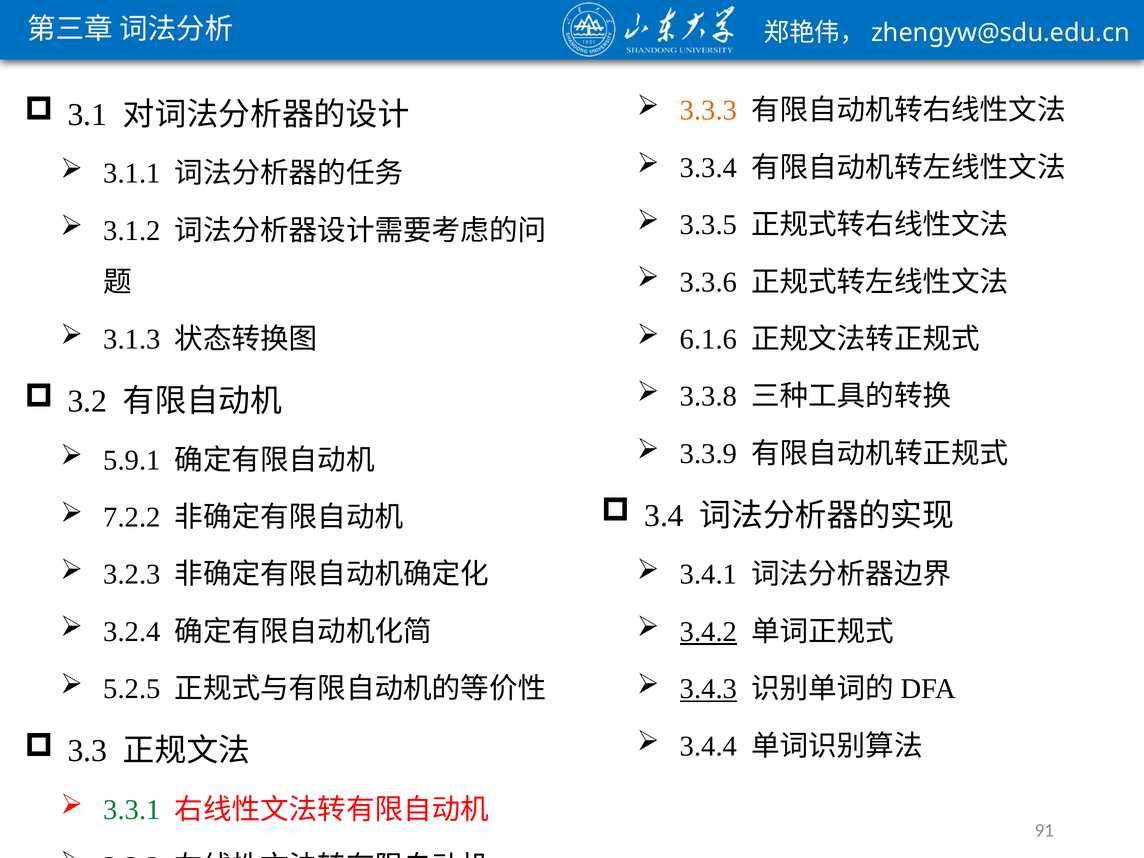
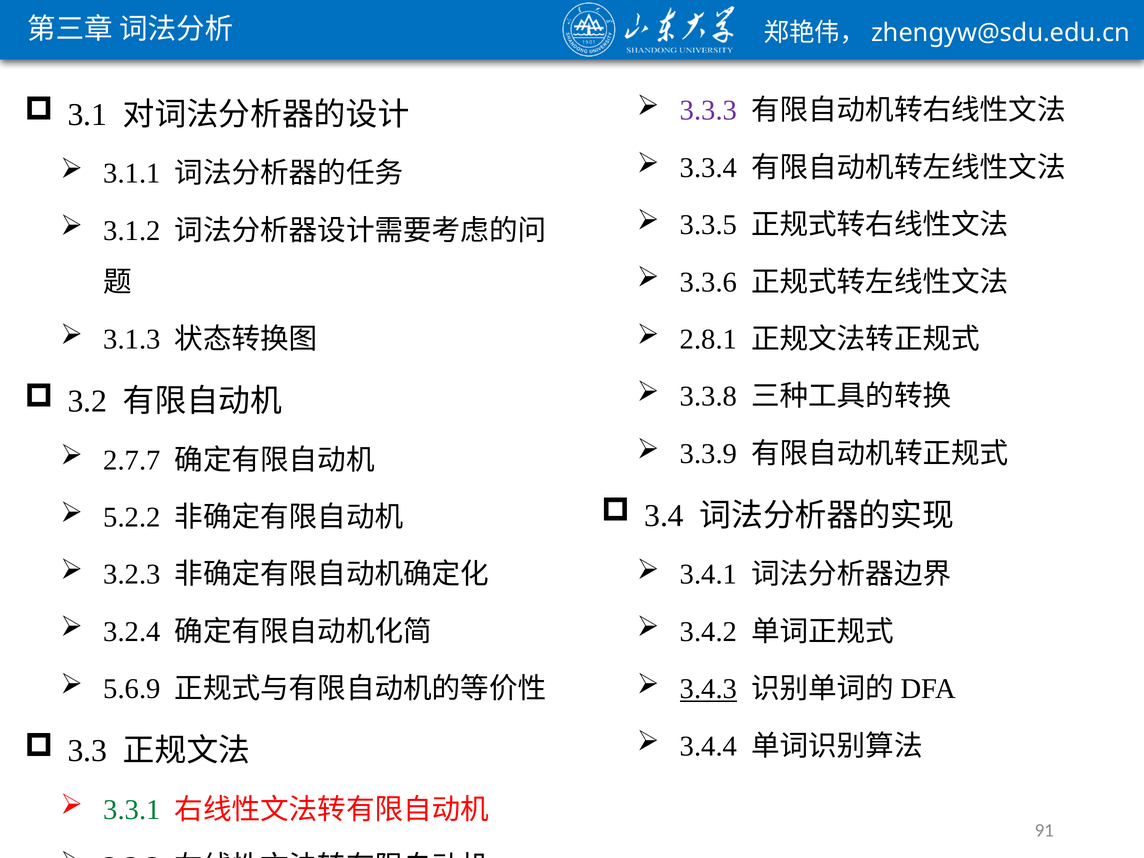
3.3.3 colour: orange -> purple (709, 111)
6.1.6: 6.1.6 -> 2.8.1 (709, 339)
5.9.1: 5.9.1 -> 2.7.7 (132, 460)
7.2.2: 7.2.2 -> 5.2.2 (132, 517)
3.4.2 underline: present -> none (709, 632)
5.2.5: 5.2.5 -> 5.6.9 (132, 689)
